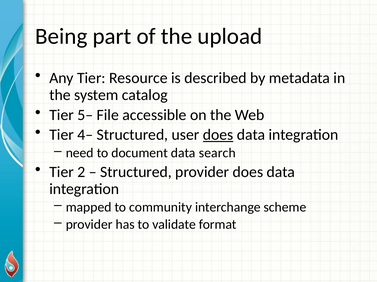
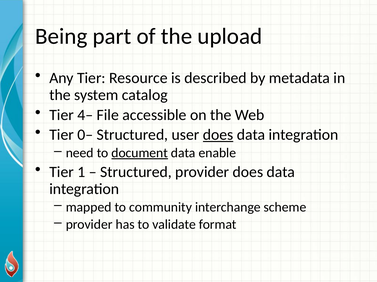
5–: 5– -> 4– (85, 115)
4–: 4– -> 0– (85, 135)
document underline: none -> present (140, 153)
search: search -> enable (217, 153)
2: 2 -> 1 (81, 172)
